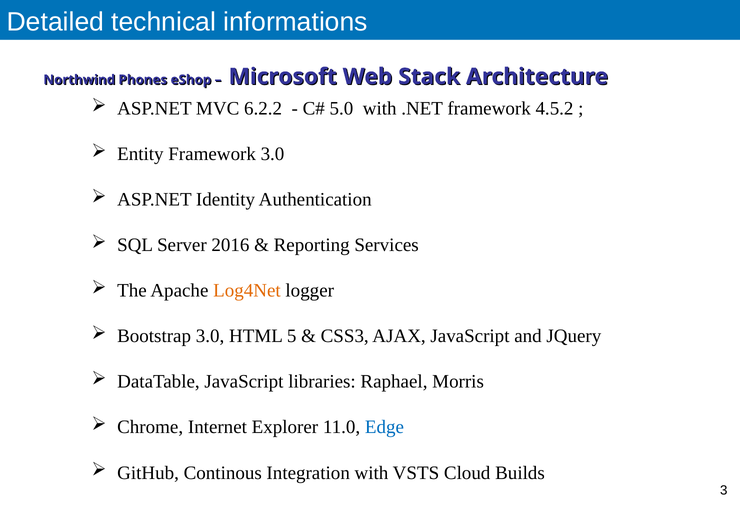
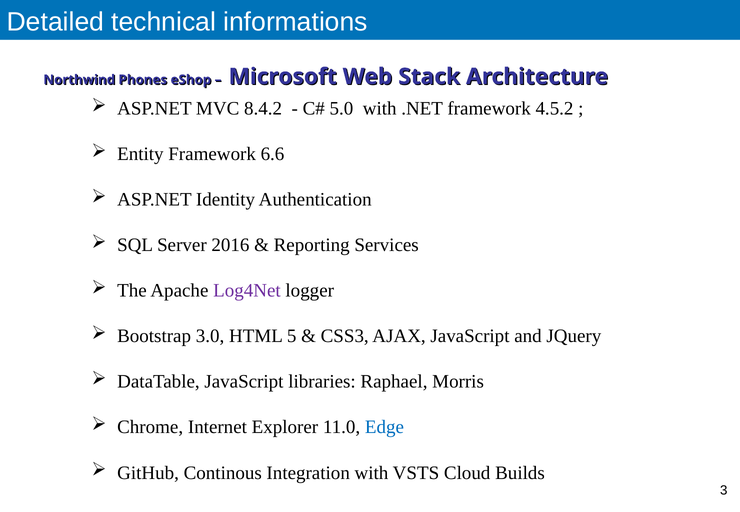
6.2.2: 6.2.2 -> 8.4.2 (263, 109)
Framework 3.0: 3.0 -> 6.6 (272, 154)
Log4Net colour: orange -> purple (247, 291)
